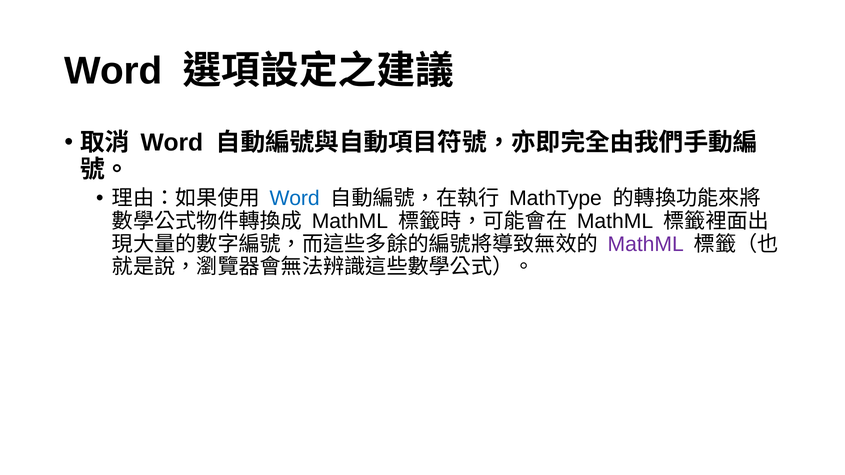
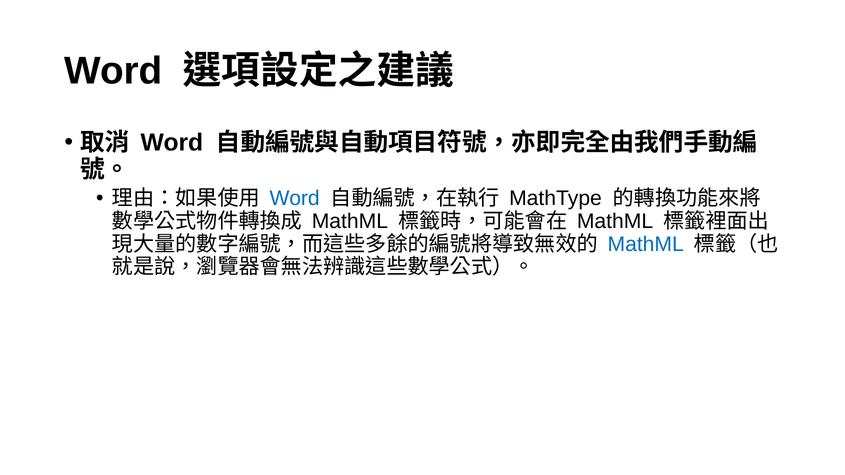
MathML colour: purple -> blue (646, 244)
